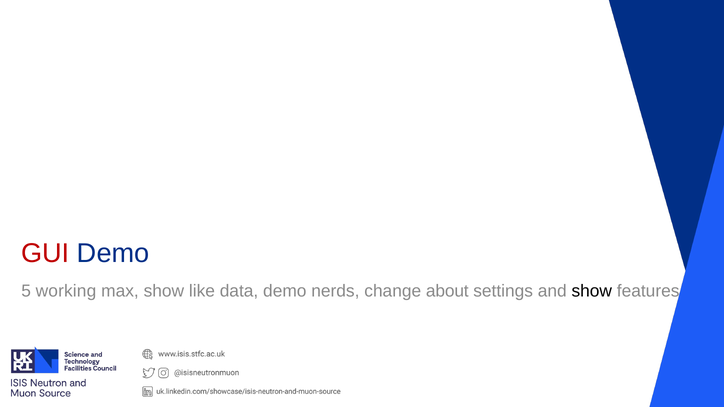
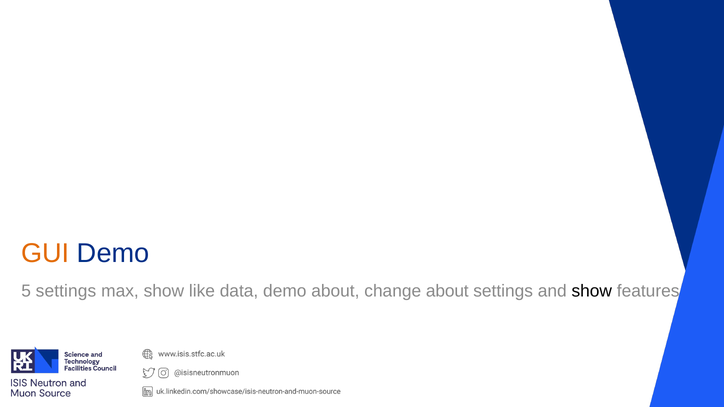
GUI colour: red -> orange (45, 253)
5 working: working -> settings (66, 291)
demo nerds: nerds -> about (335, 291)
